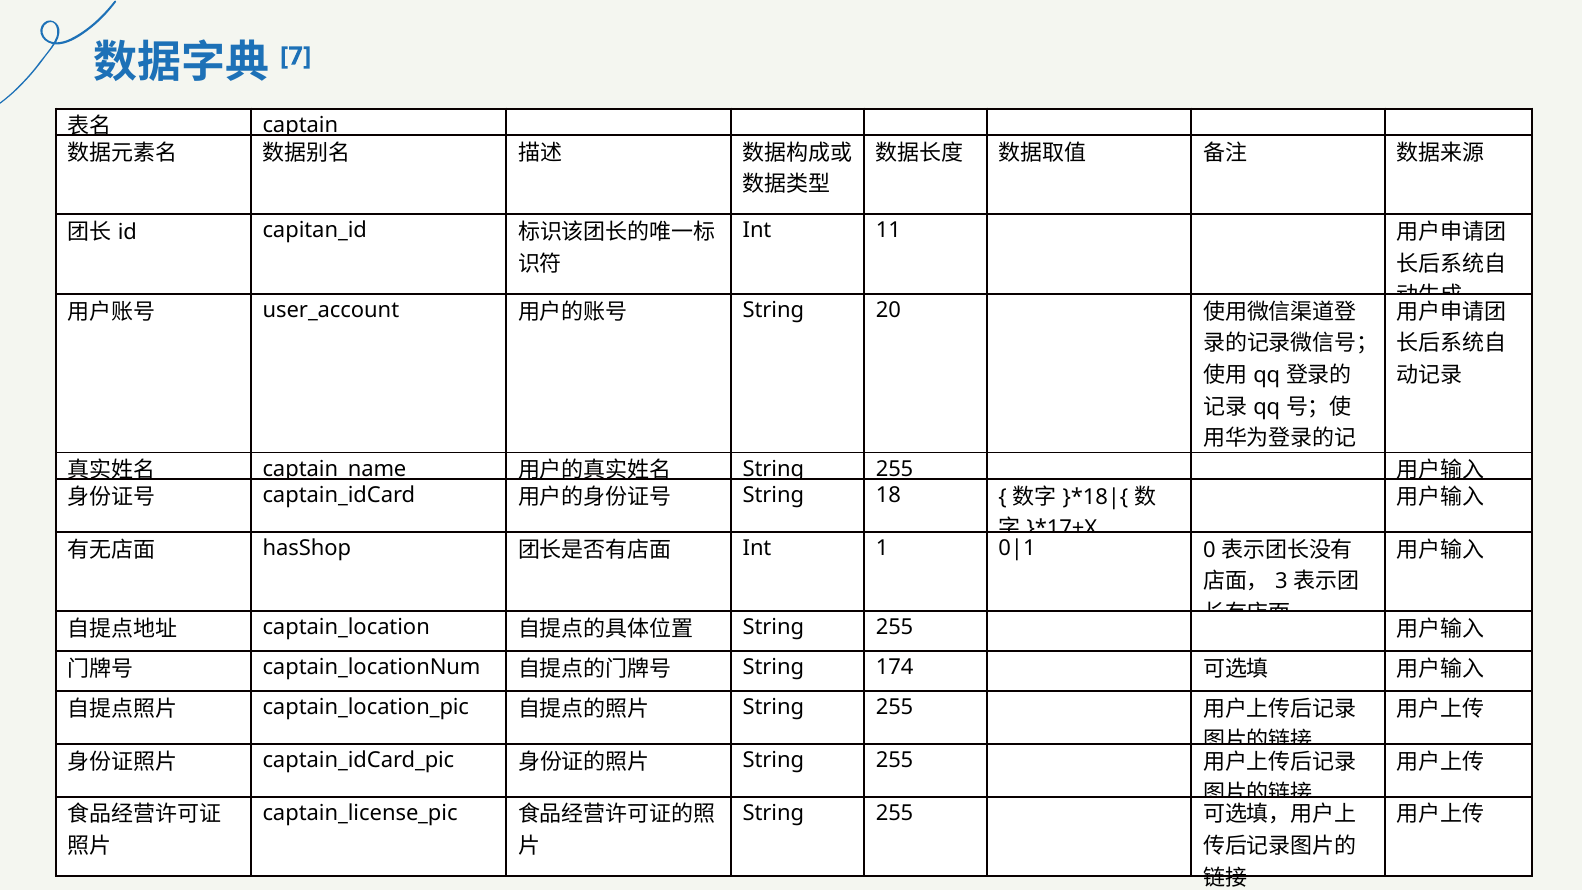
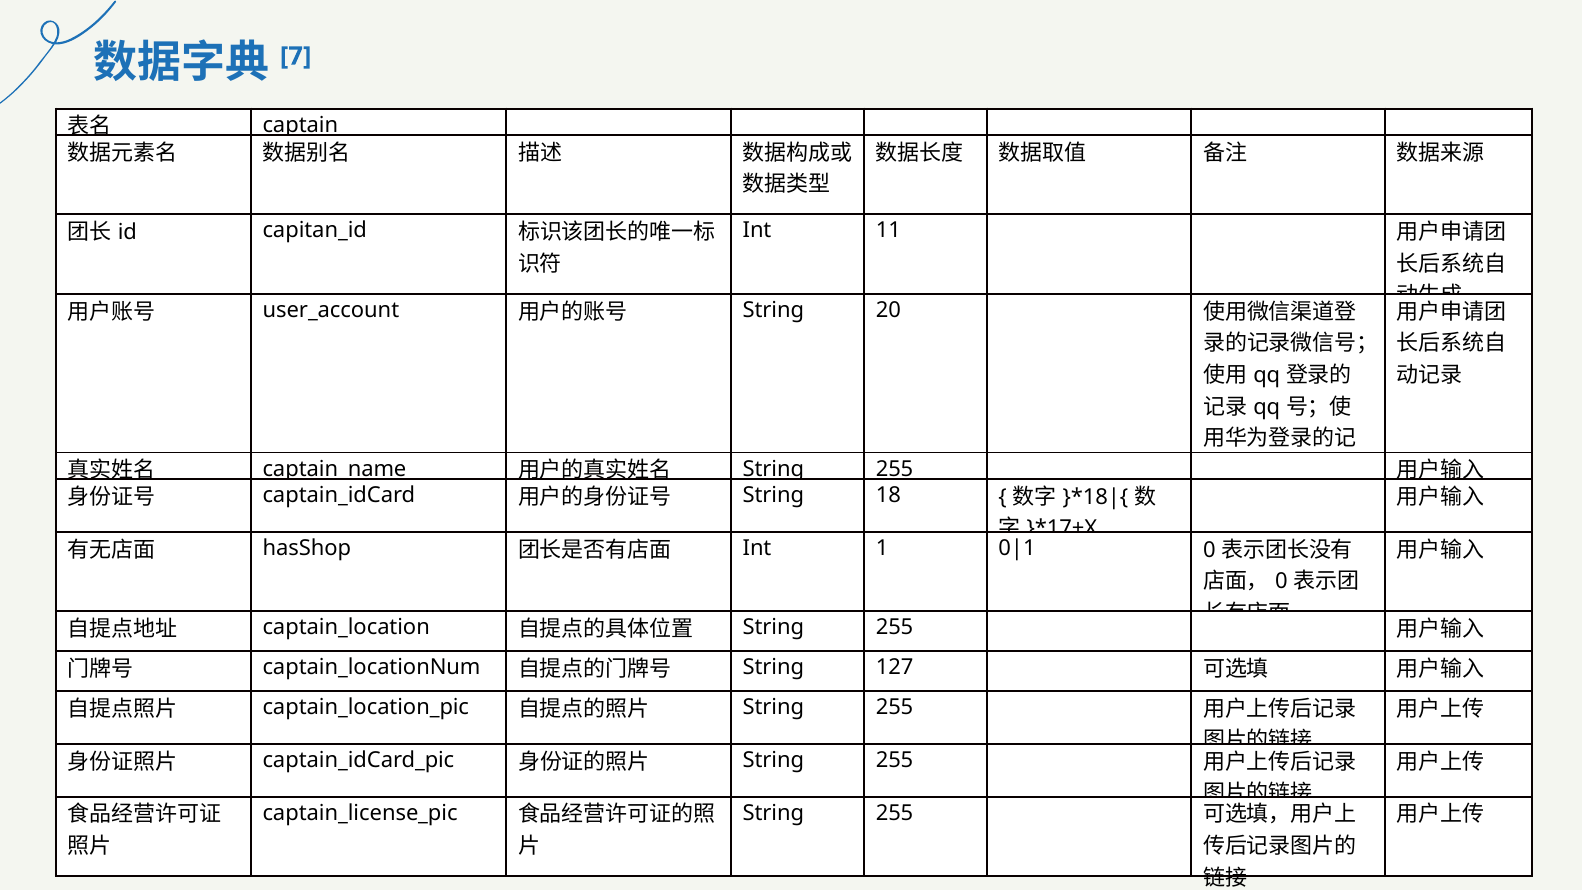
3: 3 -> 0 (1281, 582)
174: 174 -> 127 (895, 667)
